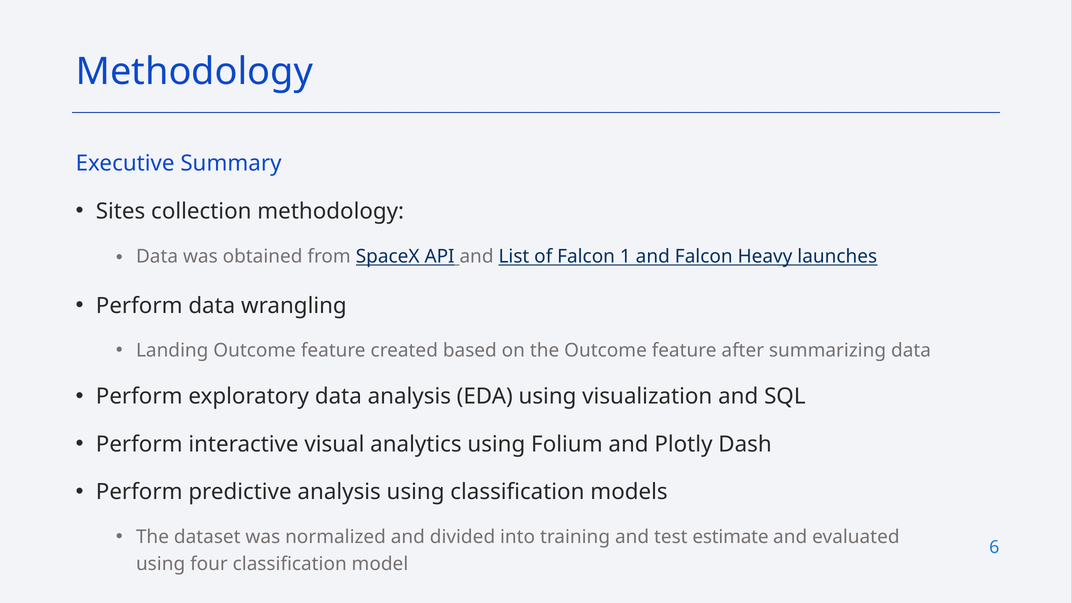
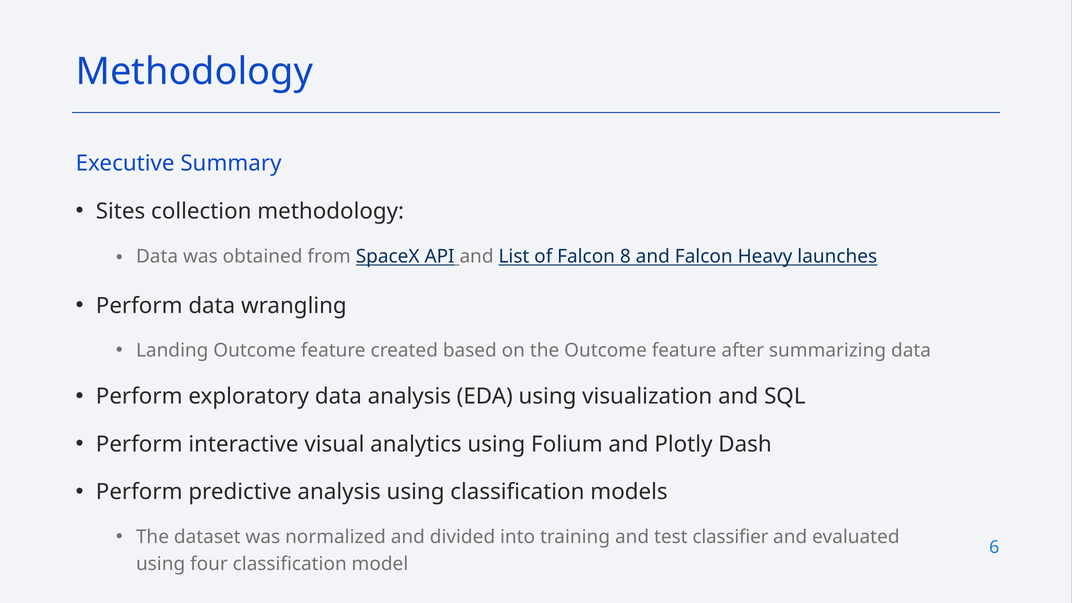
1: 1 -> 8 (625, 257)
estimate: estimate -> classifier (731, 537)
